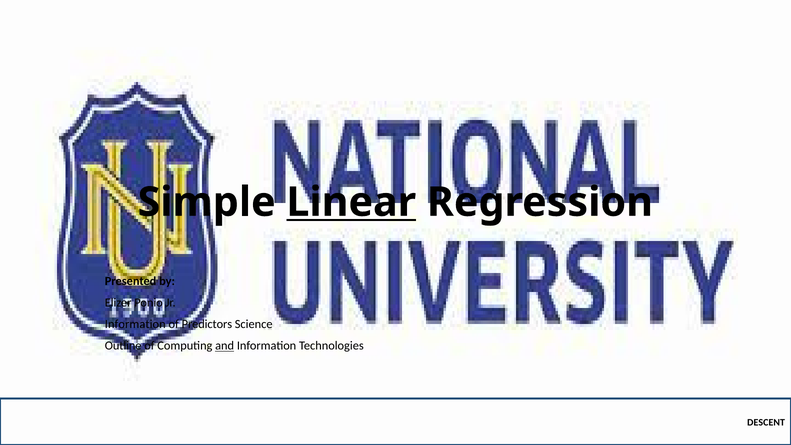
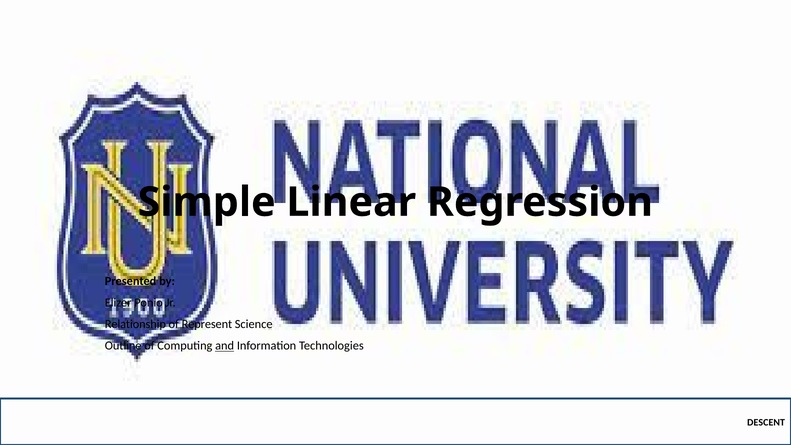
Linear underline: present -> none (351, 202)
Information: Information -> Relationship (135, 324)
Predictors: Predictors -> Represent (207, 324)
